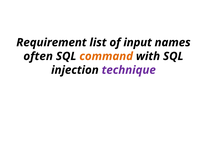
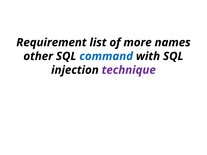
input: input -> more (138, 43)
often: often -> other (38, 56)
command colour: orange -> blue (106, 56)
